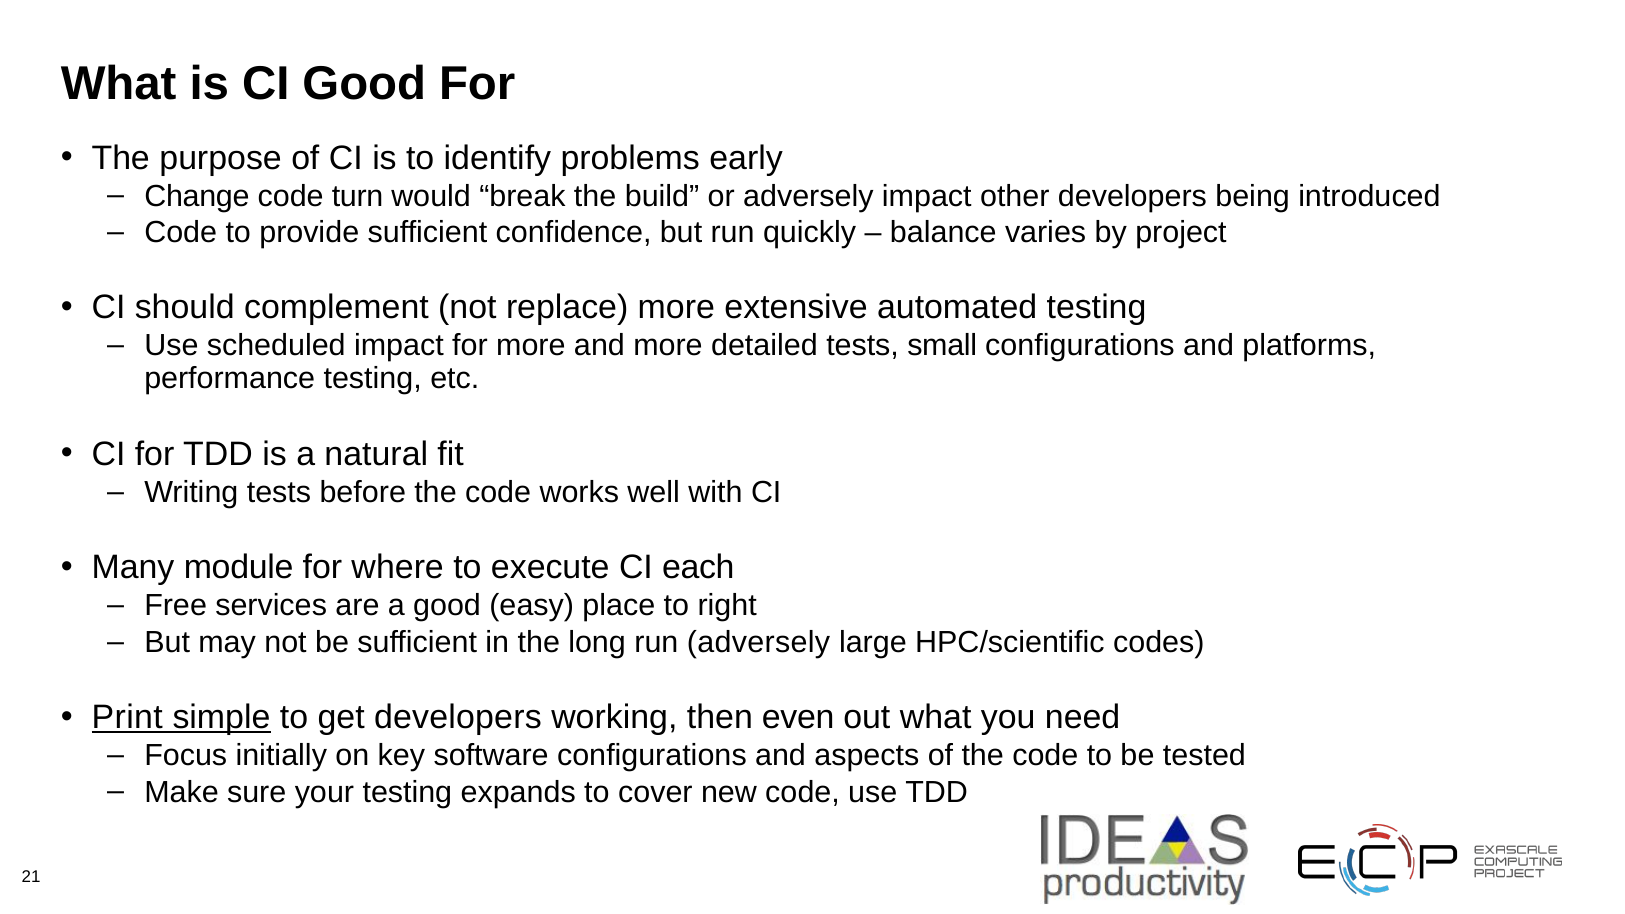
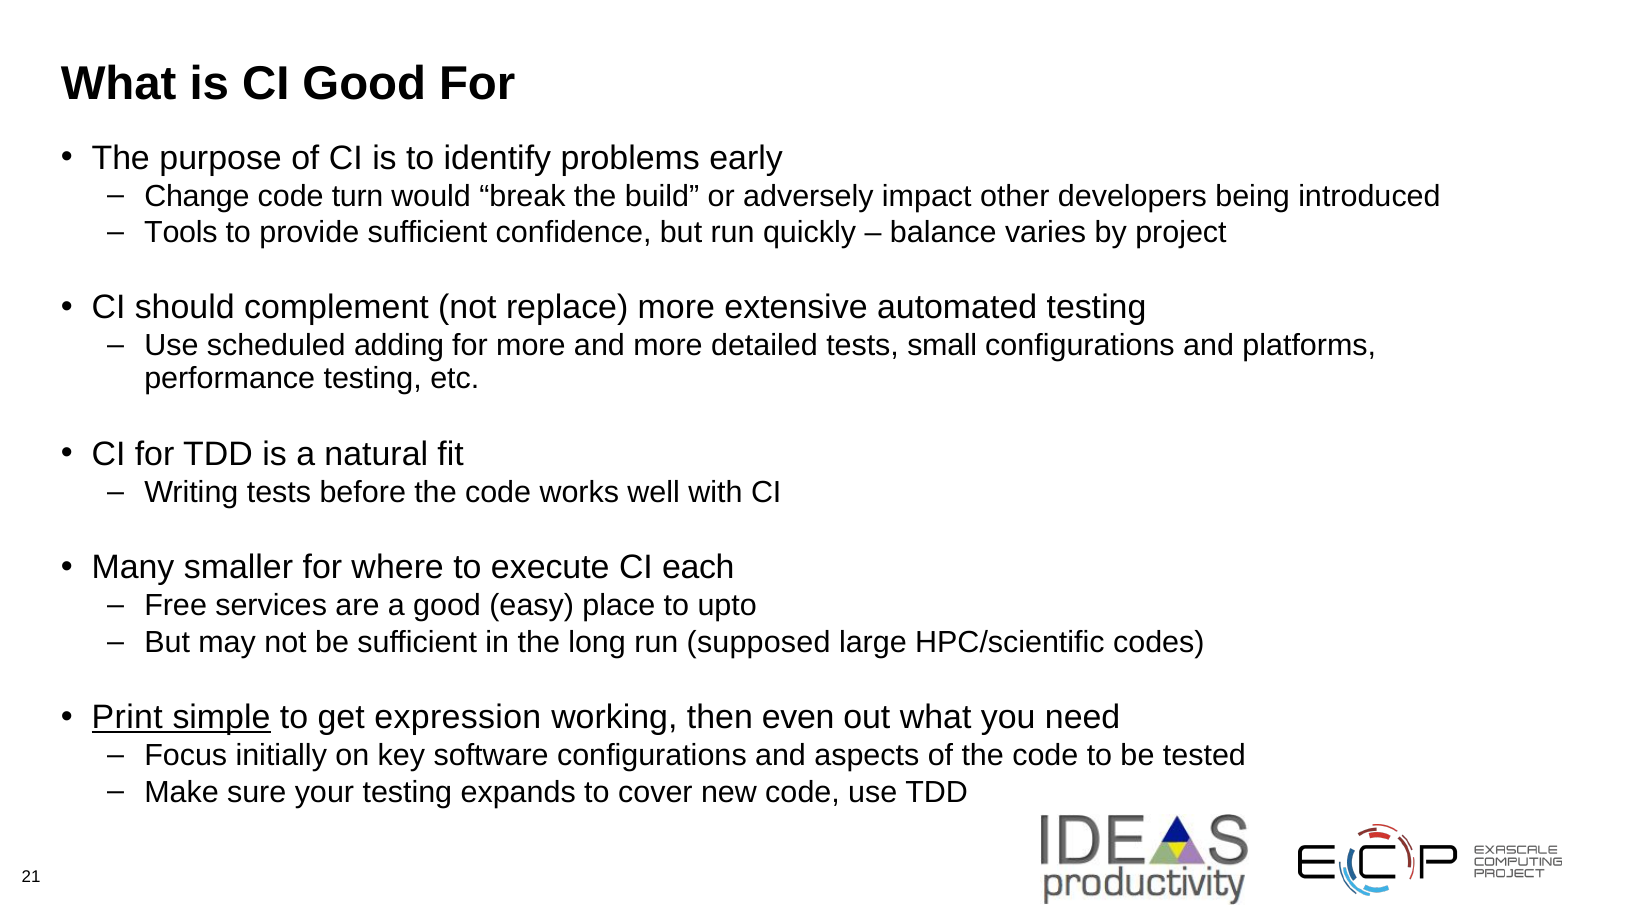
Code: Code -> Tools (181, 232)
scheduled impact: impact -> adding (399, 346)
module: module -> smaller (238, 568)
right: right -> upto (727, 606)
run adversely: adversely -> supposed (759, 642)
get developers: developers -> expression (458, 718)
